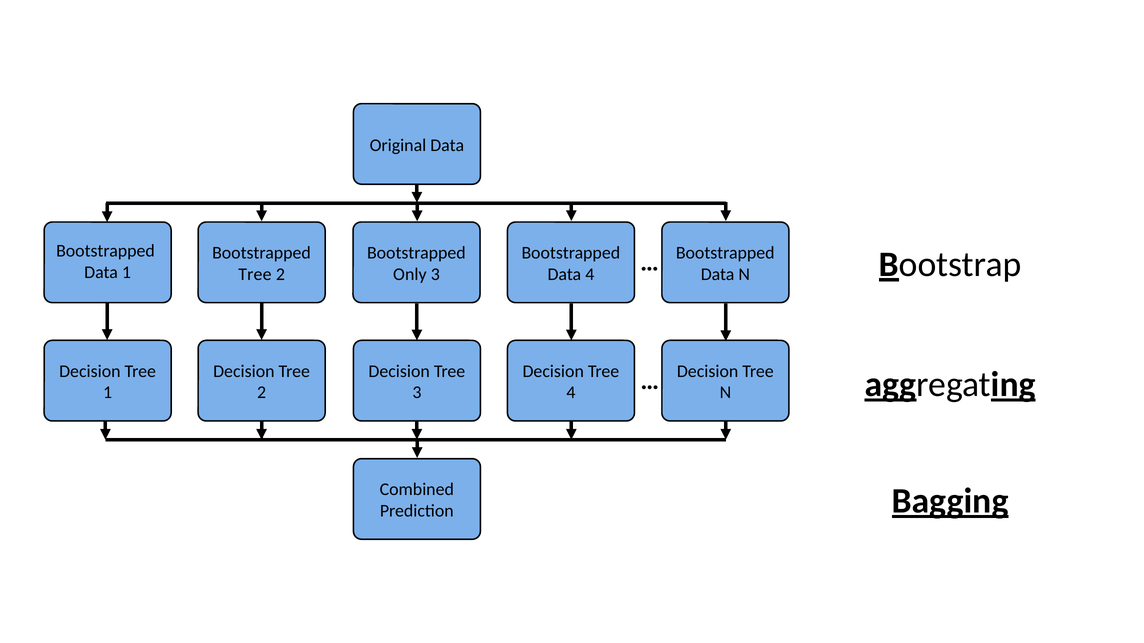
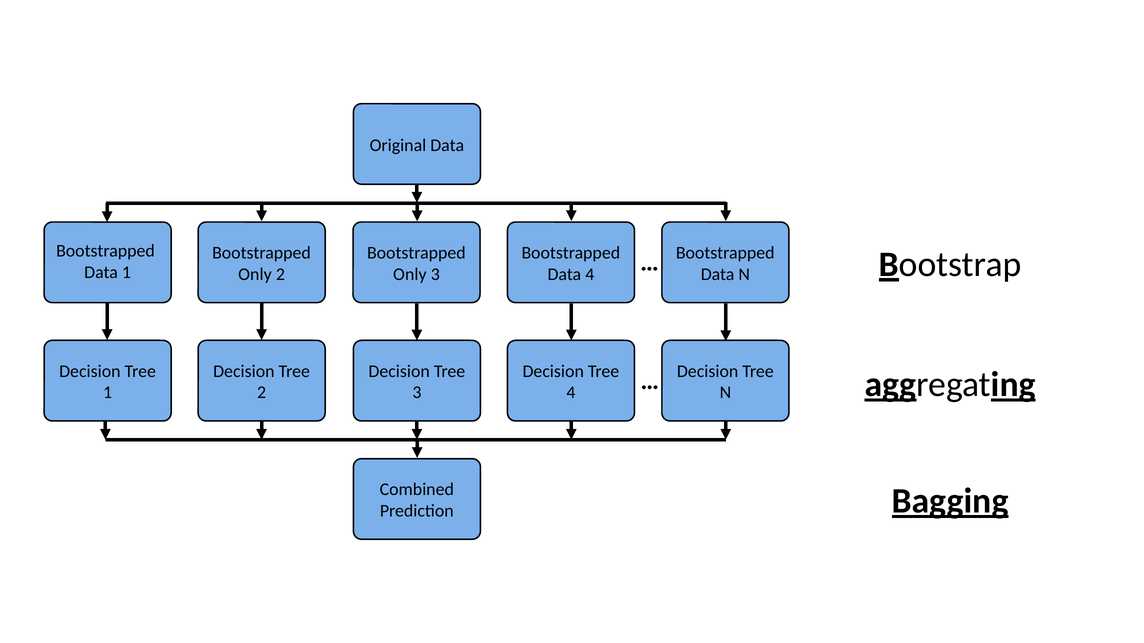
Tree: Tree -> Only (255, 274)
